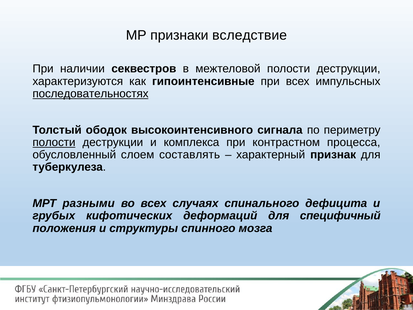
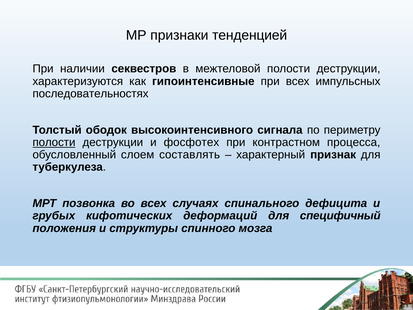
вследствие: вследствие -> тенденцией (250, 35)
последовательностях underline: present -> none (91, 94)
комплекса: комплекса -> фосфотех (191, 142)
разными: разными -> позвонка (89, 203)
